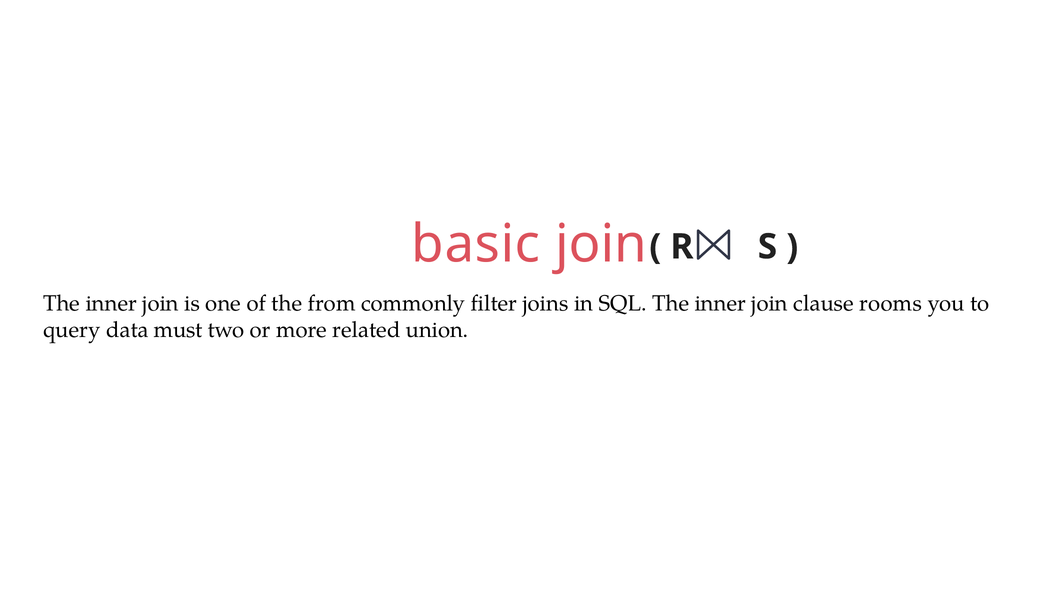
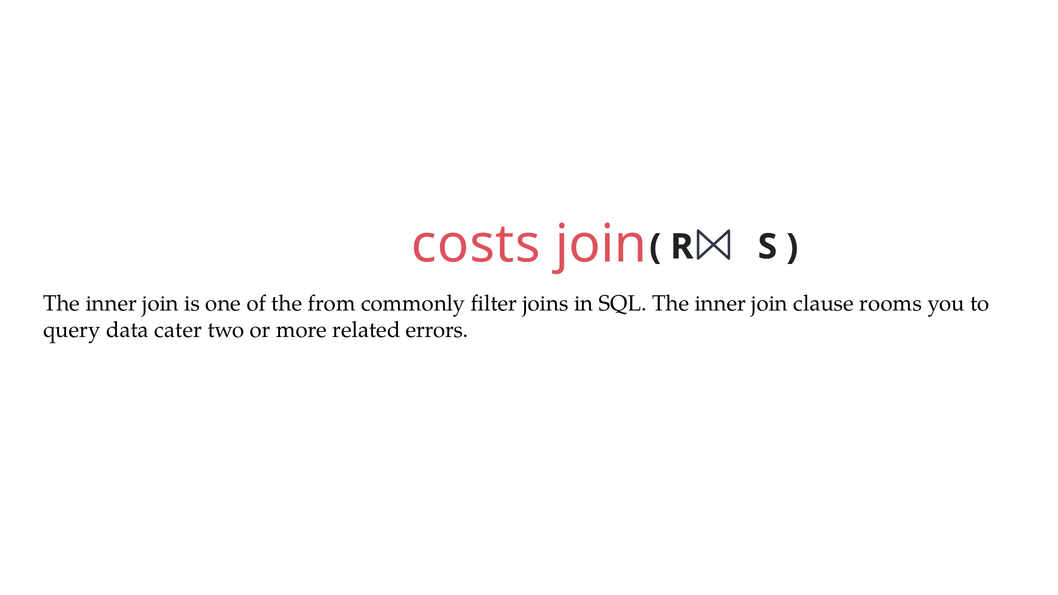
basic: basic -> costs (476, 244)
must: must -> cater (178, 330)
union: union -> errors (437, 330)
